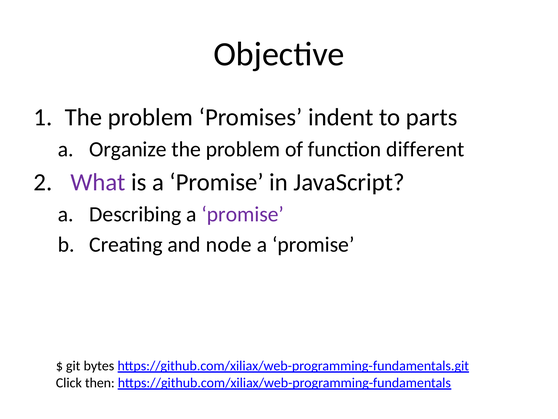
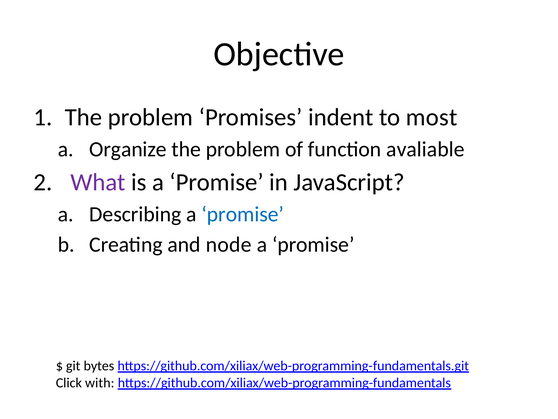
parts: parts -> most (432, 117)
different: different -> avaliable (425, 149)
promise colour: purple -> blue (243, 214)
then: then -> with (100, 382)
